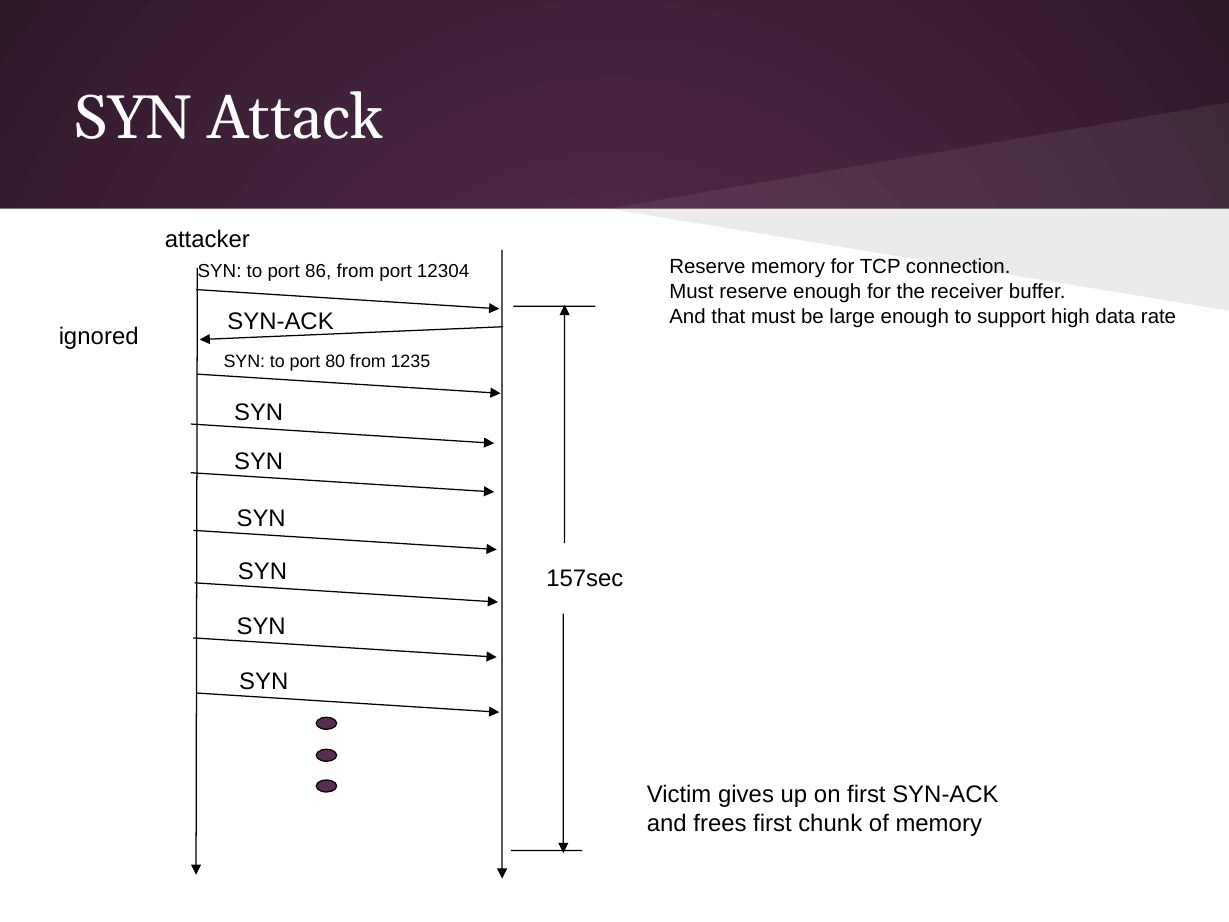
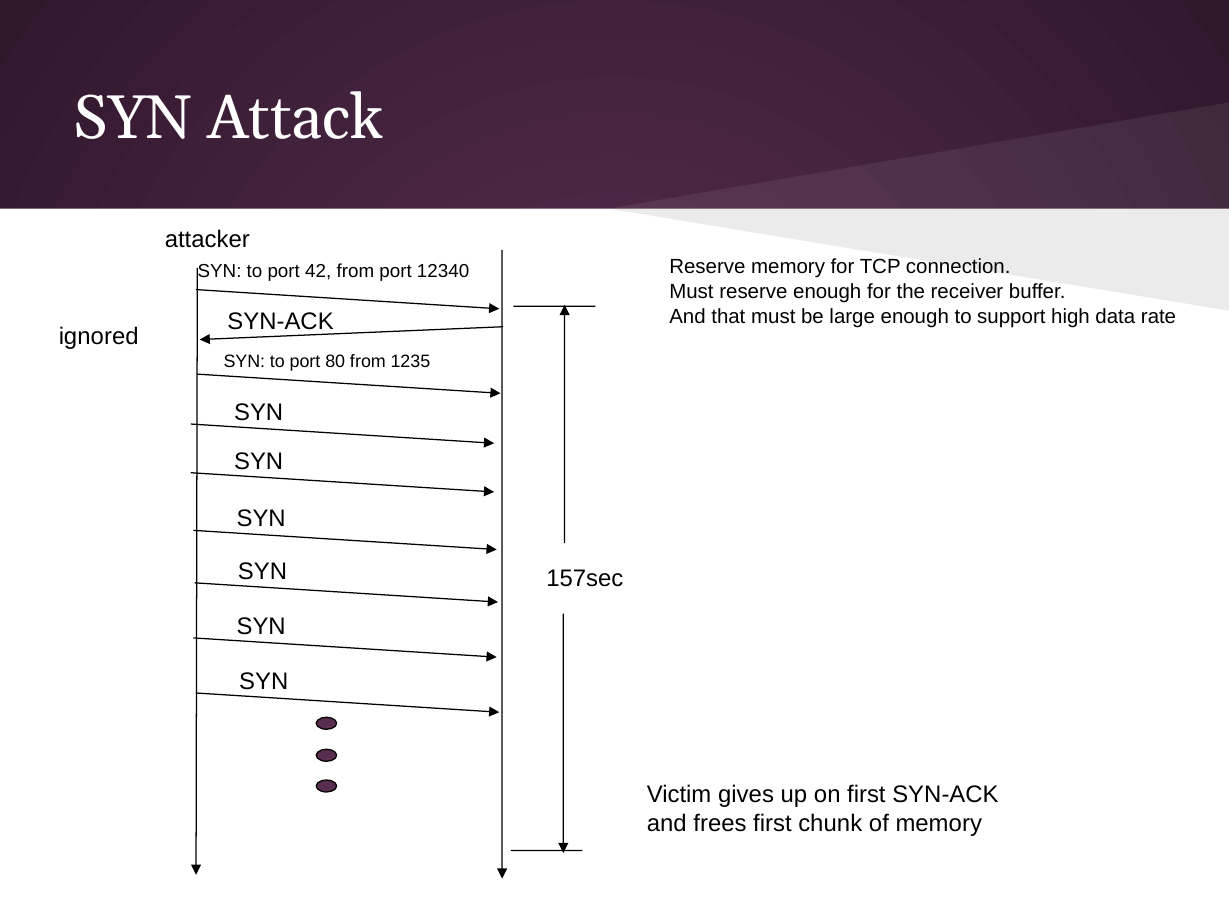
86: 86 -> 42 (318, 271)
12304: 12304 -> 12340 (443, 271)
